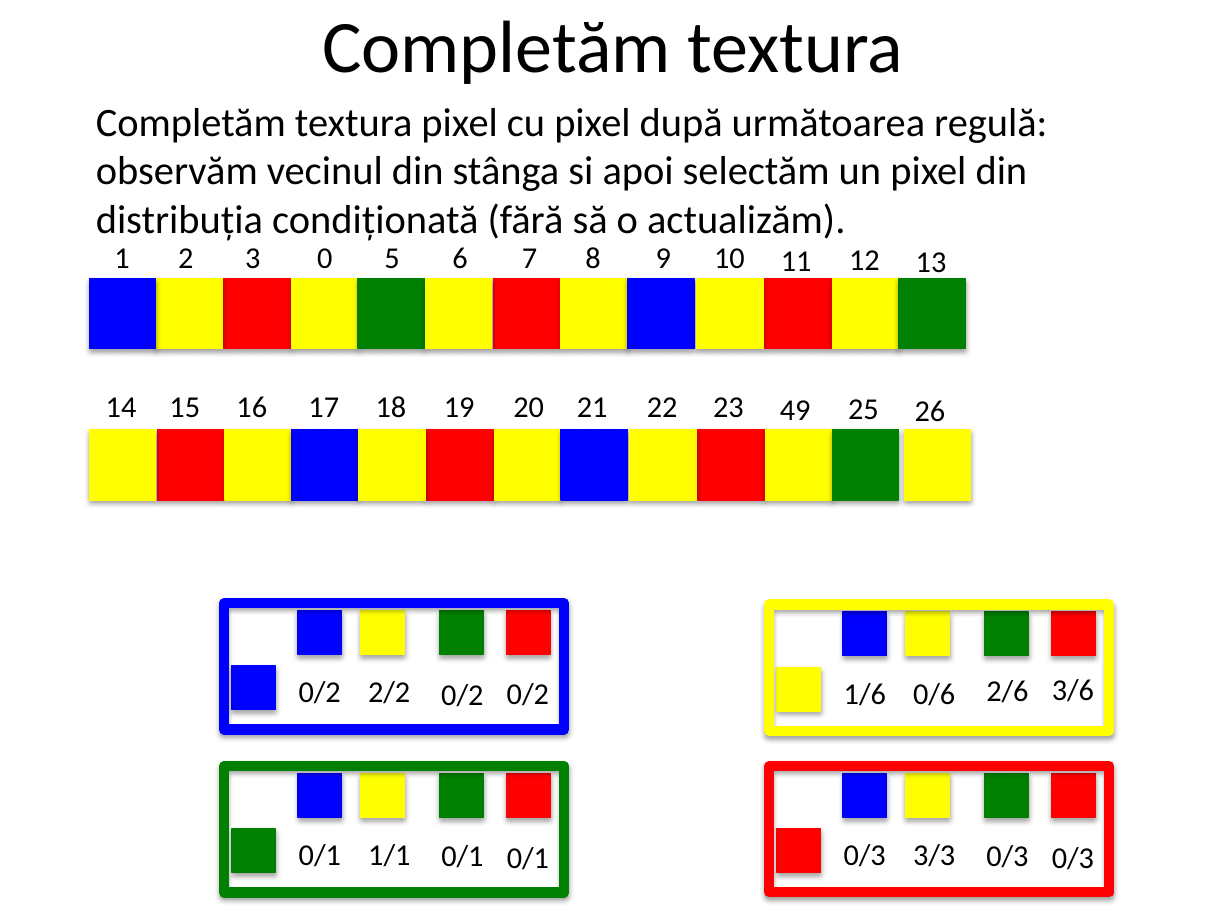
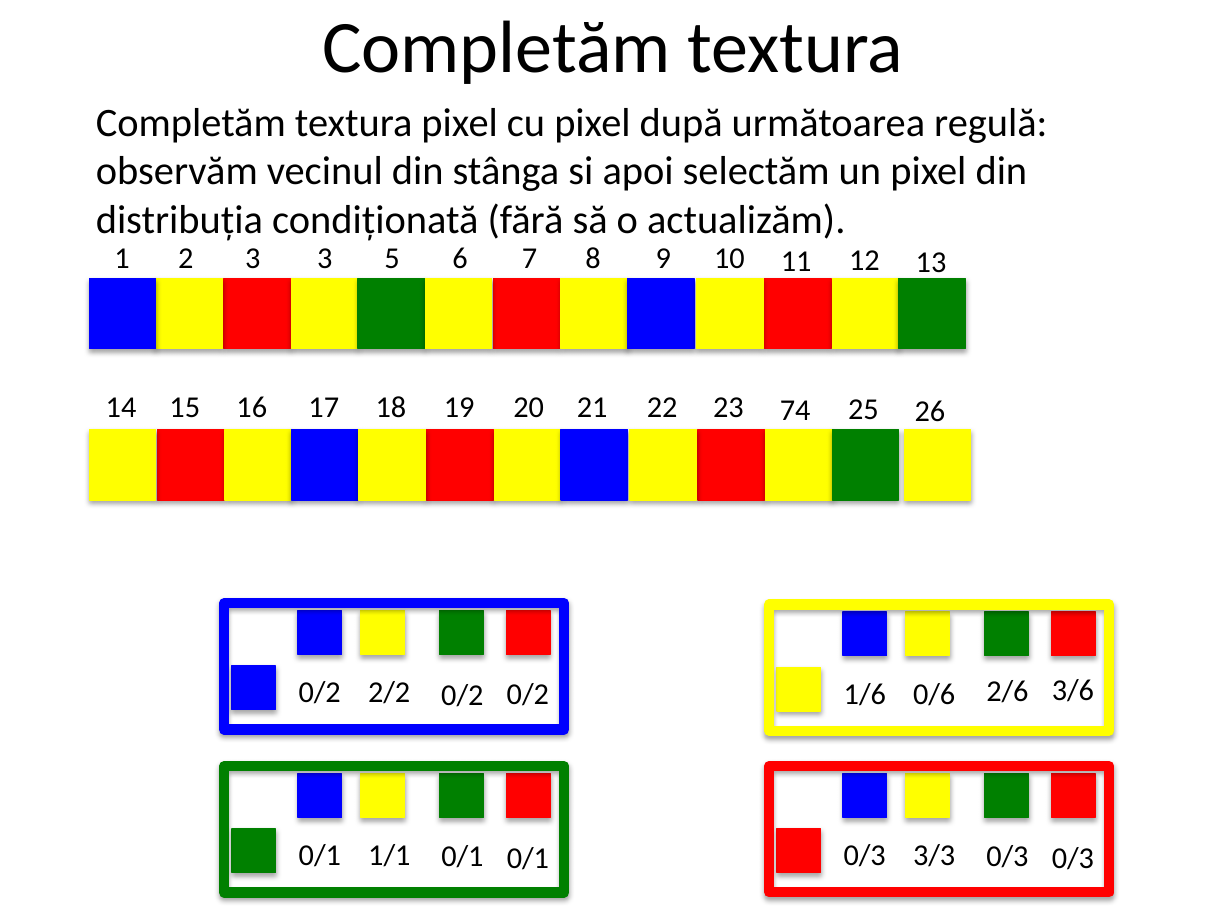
3 0: 0 -> 3 (325, 259)
49: 49 -> 74 (795, 410)
